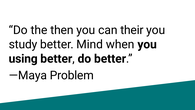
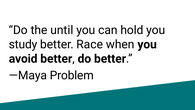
then: then -> until (62, 30)
their: their -> hold (132, 30)
Mind: Mind -> Race (90, 44)
using: using -> avoid (23, 59)
